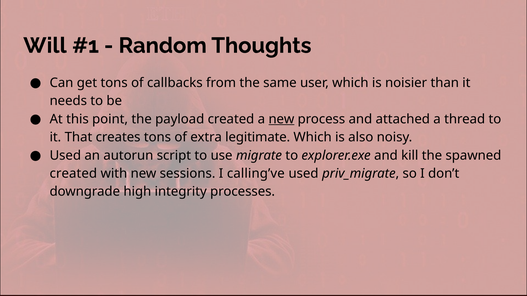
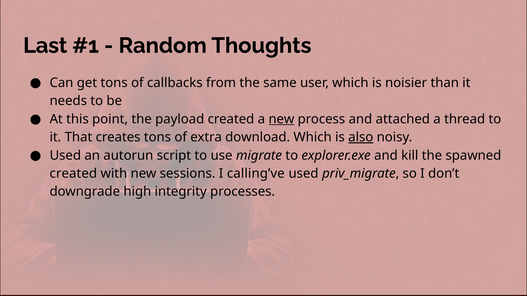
Will: Will -> Last (45, 46)
legitimate: legitimate -> download (258, 137)
also underline: none -> present (361, 137)
